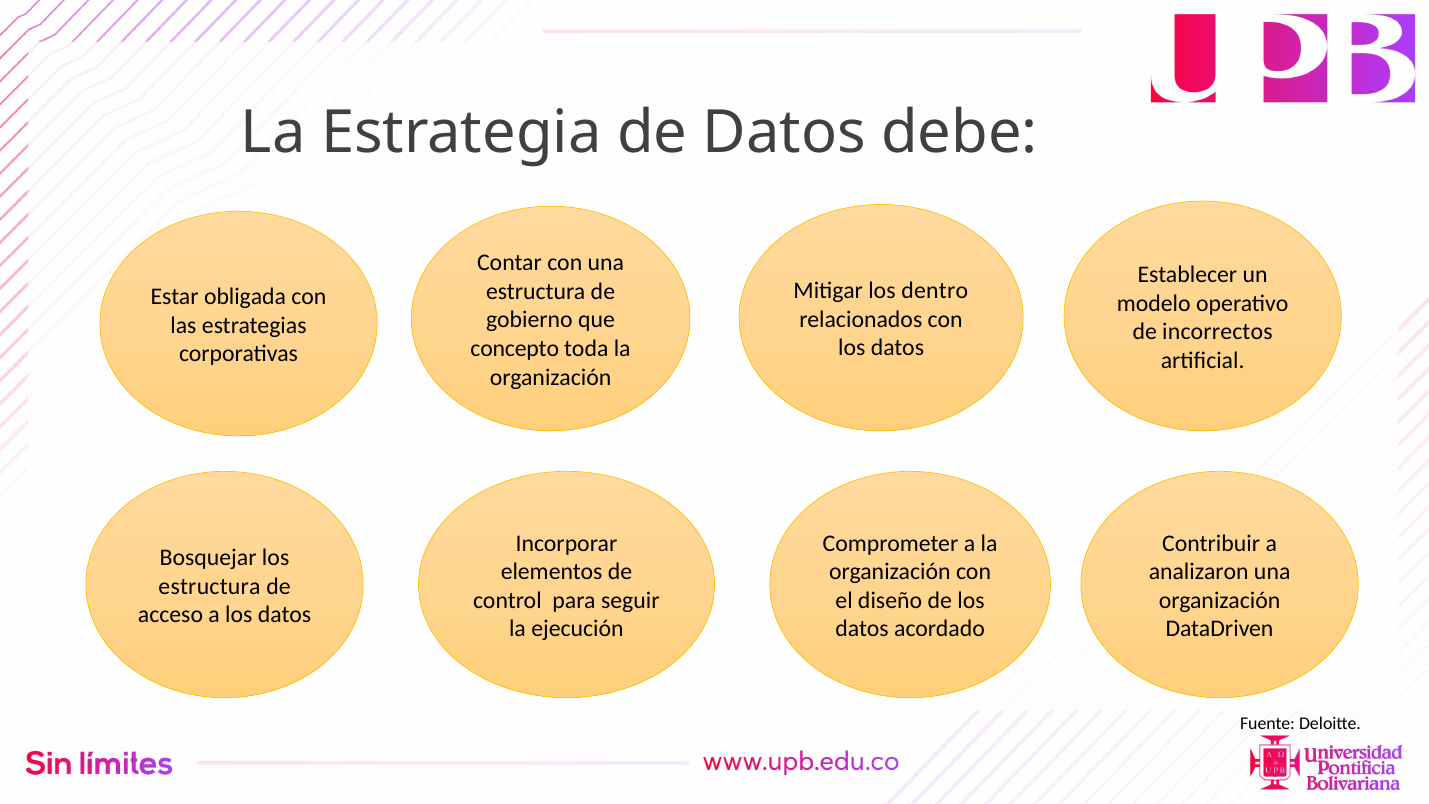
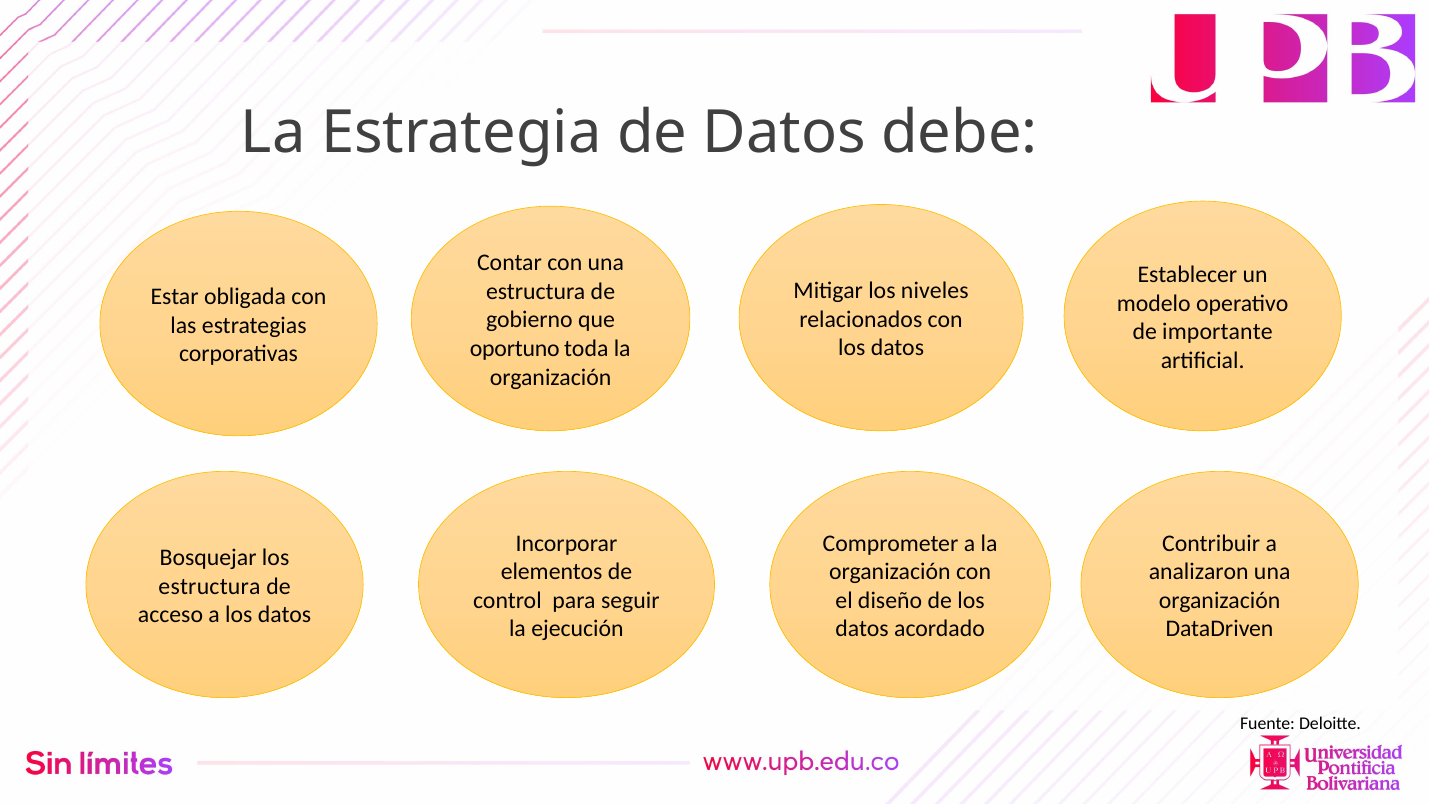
dentro: dentro -> niveles (935, 291)
incorrectos: incorrectos -> importante (1217, 332)
concepto: concepto -> oportuno (515, 349)
